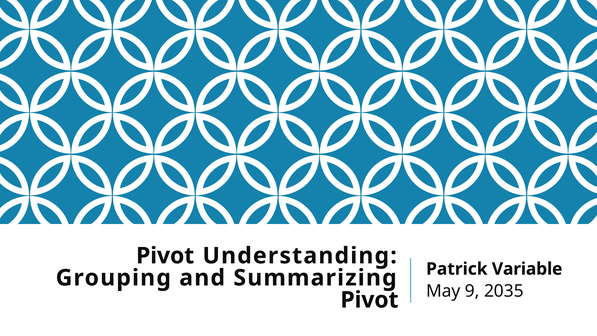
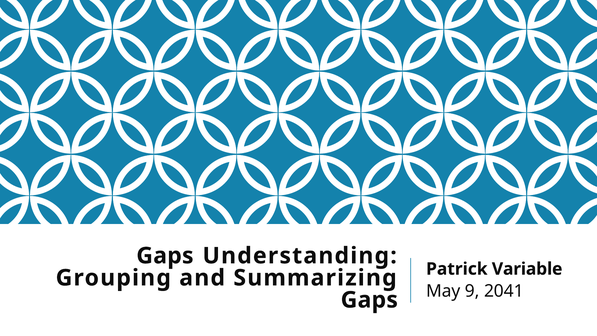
Pivot: Pivot -> Gaps (165, 256)
2035: 2035 -> 2041 (504, 291)
Pivot: Pivot -> Gaps (369, 300)
